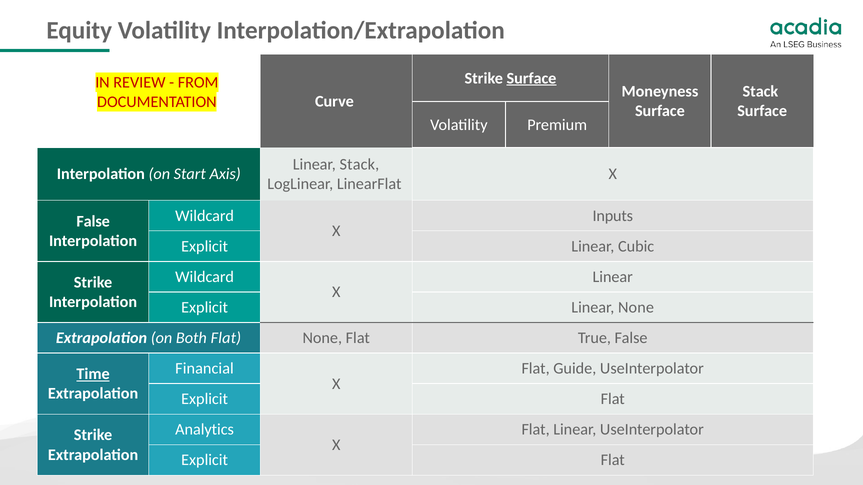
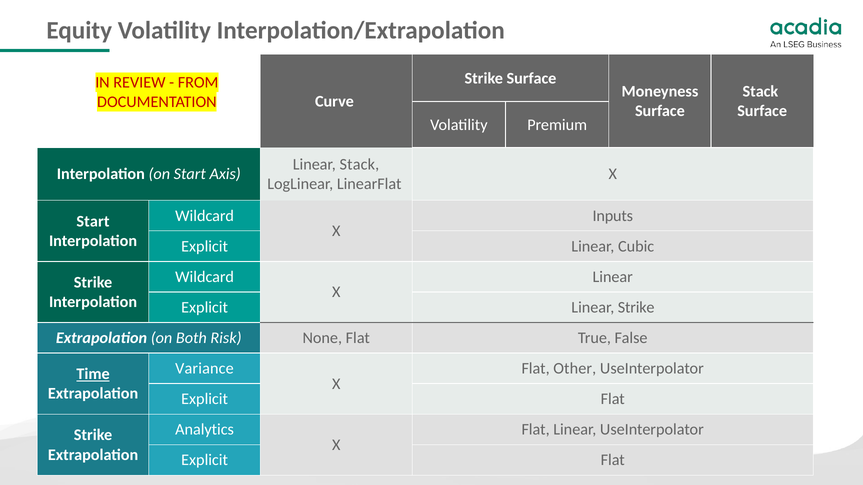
Surface underline: present -> none (531, 78)
False: False -> Start (93, 221)
Linear None: None -> Strike (636, 308)
Both Flat: Flat -> Risk (226, 338)
Financial: Financial -> Variance (204, 369)
Guide: Guide -> Other (575, 369)
